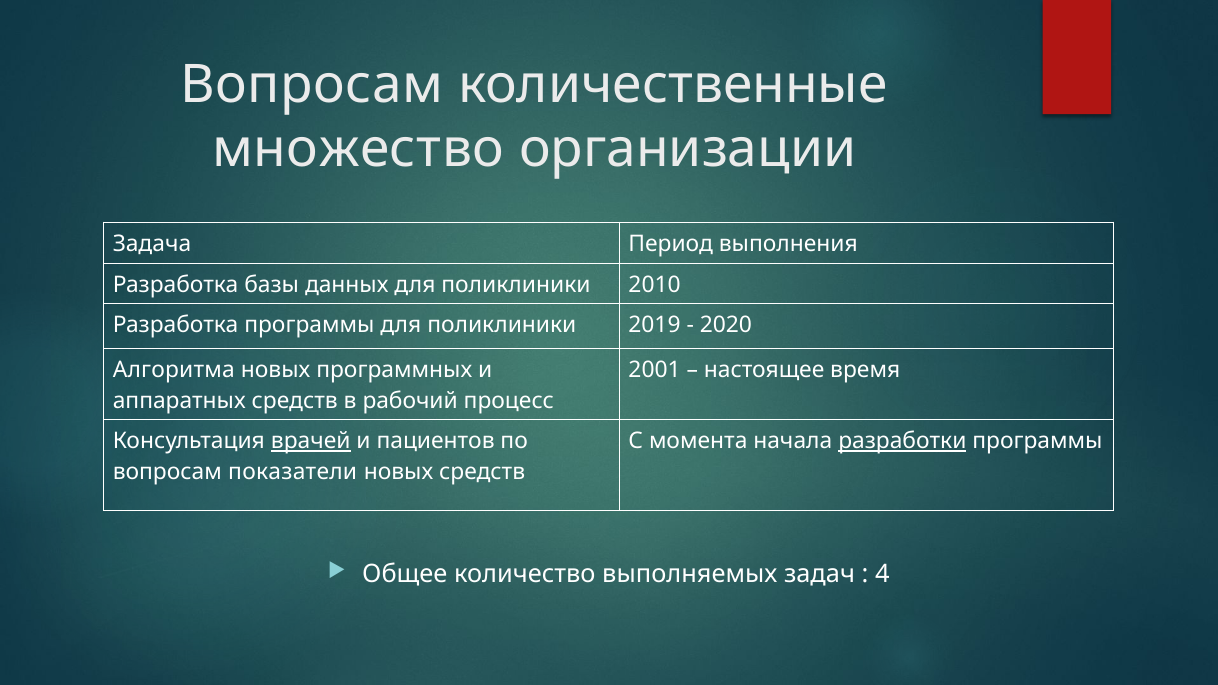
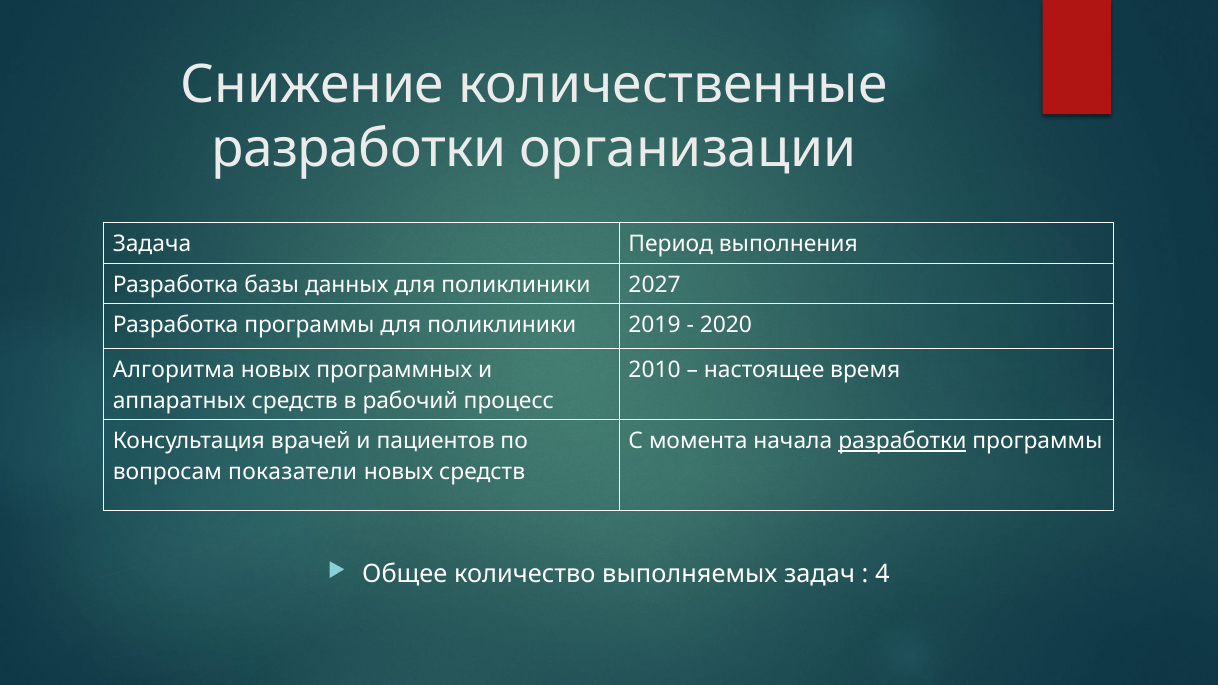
Вопросам: Вопросам -> Снижение (312, 85)
множество: множество -> разработки (359, 149)
2010: 2010 -> 2027 (655, 285)
2001: 2001 -> 2010 (655, 370)
врачей underline: present -> none (311, 441)
